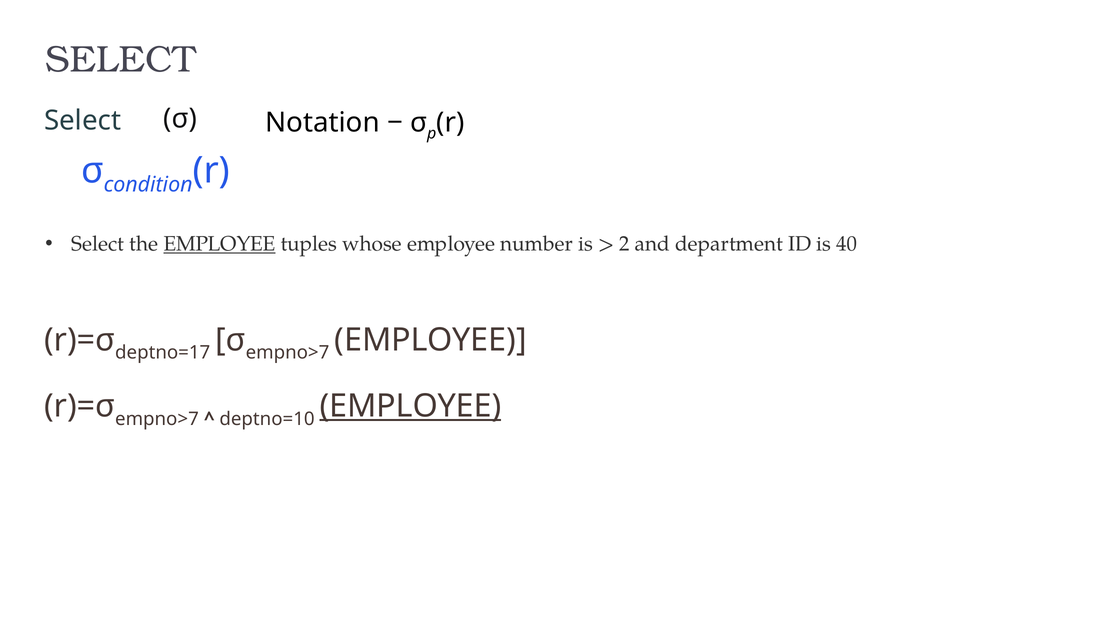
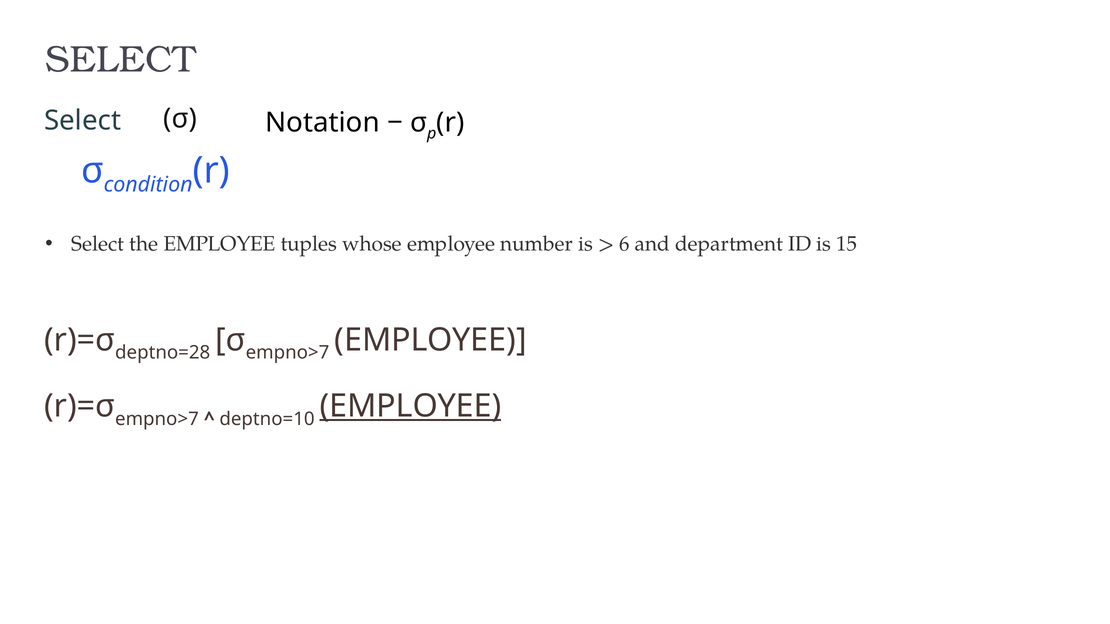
EMPLOYEE underline: present -> none (220, 244)
2: 2 -> 6 (624, 244)
40: 40 -> 15 (847, 244)
deptno=17: deptno=17 -> deptno=28 (163, 353)
